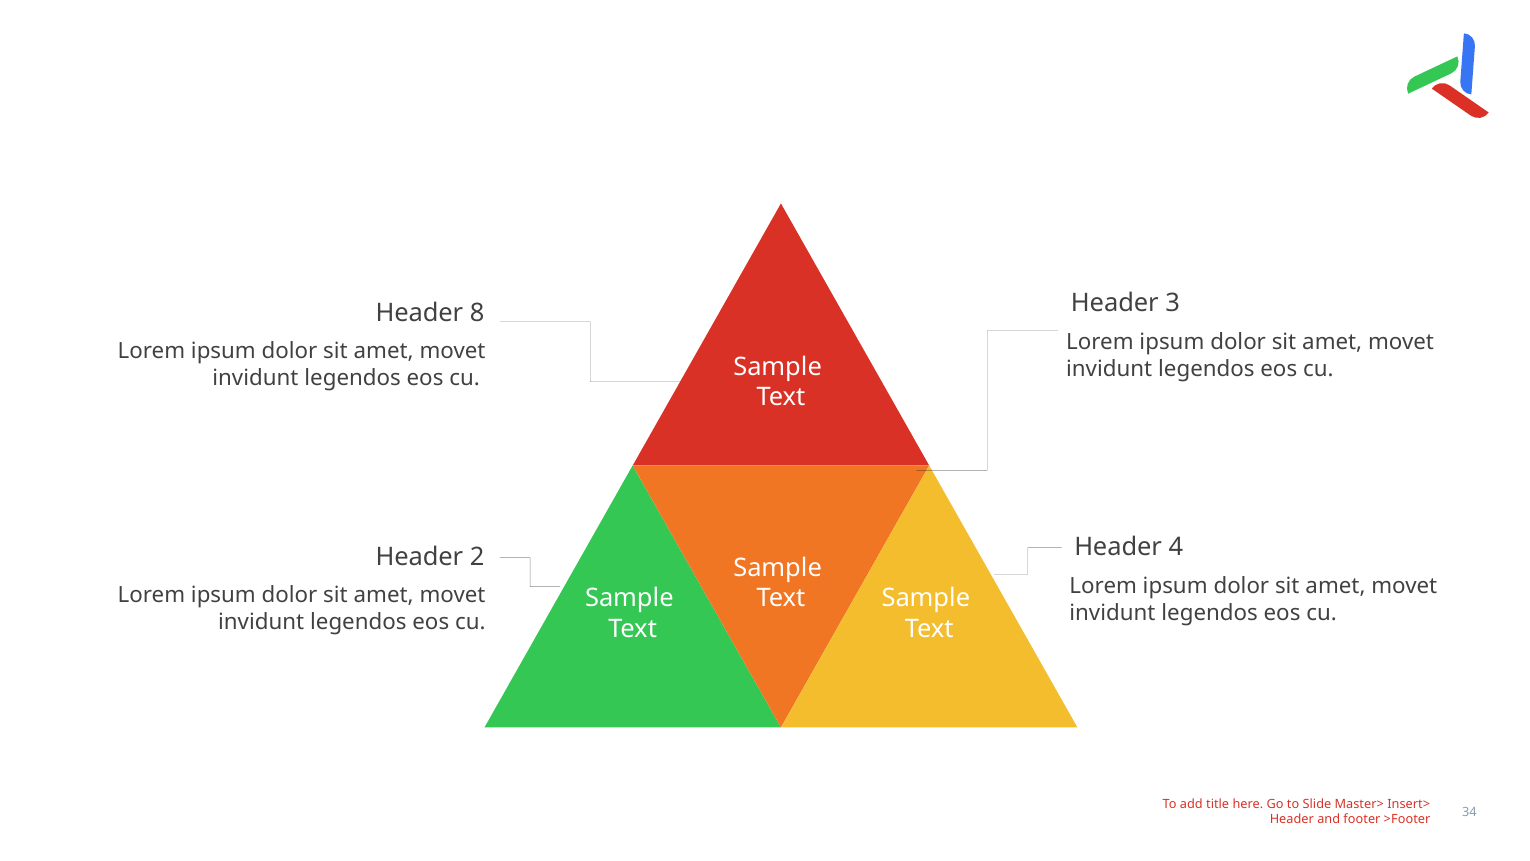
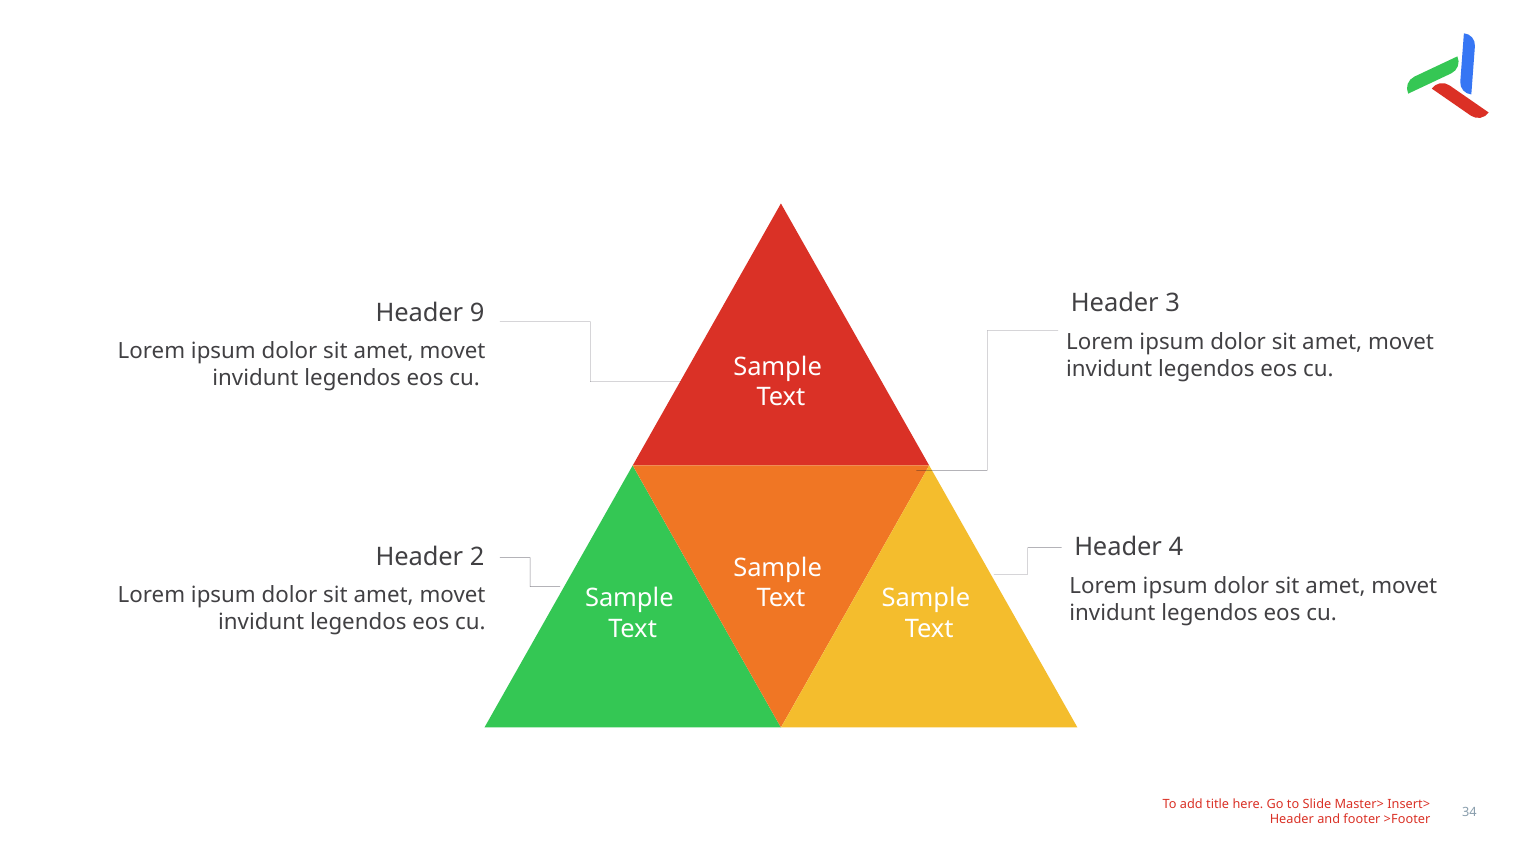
8: 8 -> 9 (477, 313)
